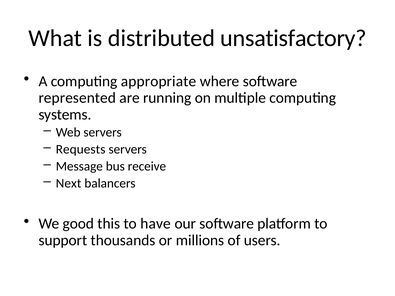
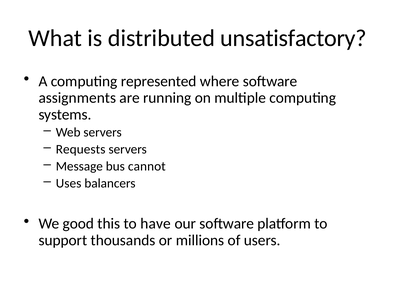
appropriate: appropriate -> represented (159, 81)
represented: represented -> assignments (77, 98)
receive: receive -> cannot (147, 166)
Next: Next -> Uses (69, 183)
